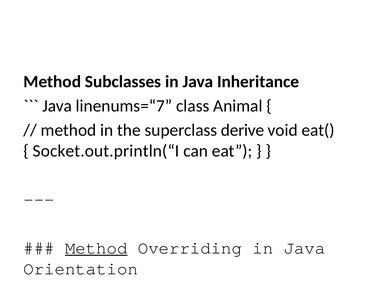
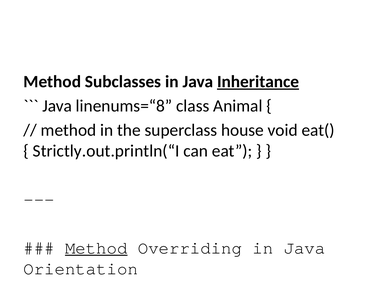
Inheritance underline: none -> present (258, 82)
linenums=“7: linenums=“7 -> linenums=“8 (124, 106)
derive: derive -> house (242, 130)
Socket.out.println(“I: Socket.out.println(“I -> Strictly.out.println(“I (106, 151)
